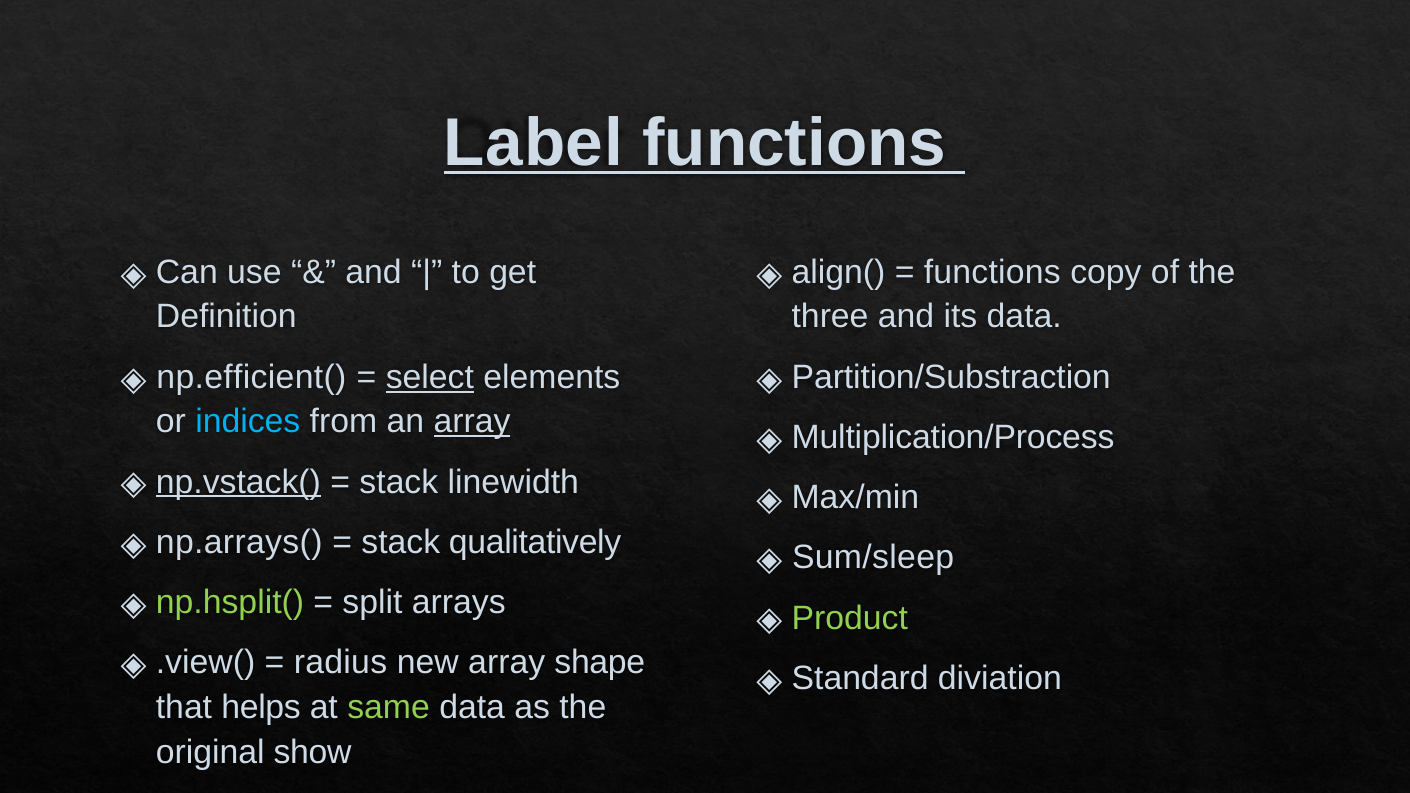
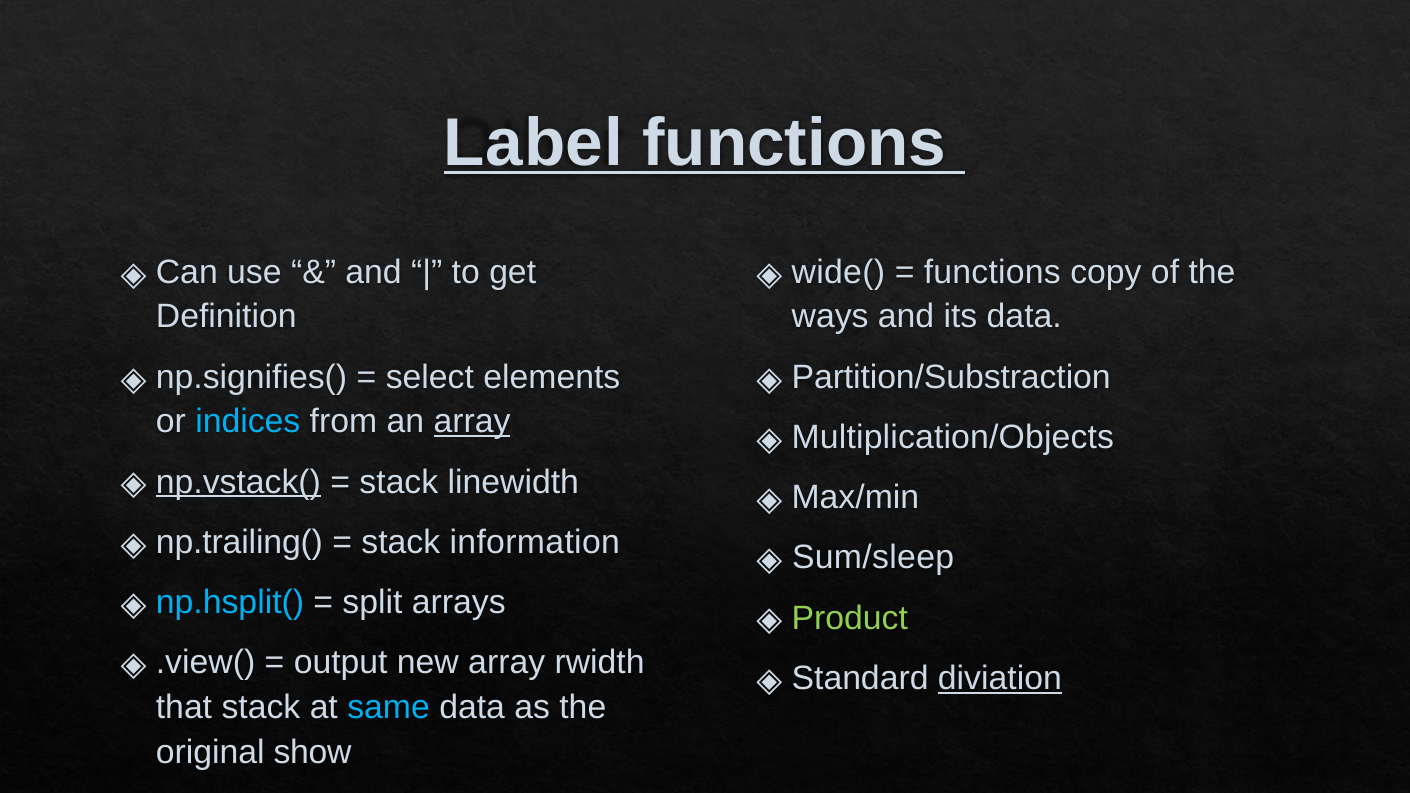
align(: align( -> wide( (838, 272)
three: three -> ways (830, 317)
np.efficient(: np.efficient( -> np.signifies( (252, 377)
select underline: present -> none (430, 377)
Multiplication/Process: Multiplication/Process -> Multiplication/Objects (953, 437)
np.arrays(: np.arrays( -> np.trailing( (239, 542)
qualitatively: qualitatively -> information (535, 542)
np.hsplit( colour: light green -> light blue (230, 602)
radius: radius -> output (341, 663)
shape: shape -> rwidth (600, 663)
diviation underline: none -> present (1000, 678)
that helps: helps -> stack (261, 707)
same colour: light green -> light blue (389, 707)
